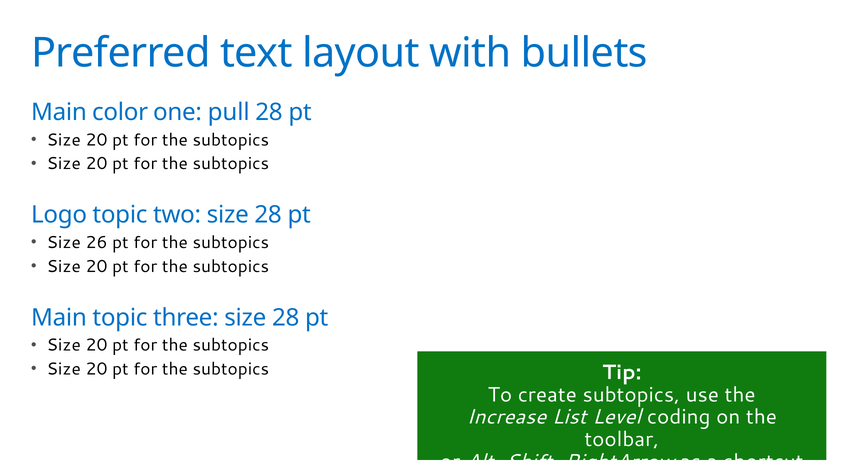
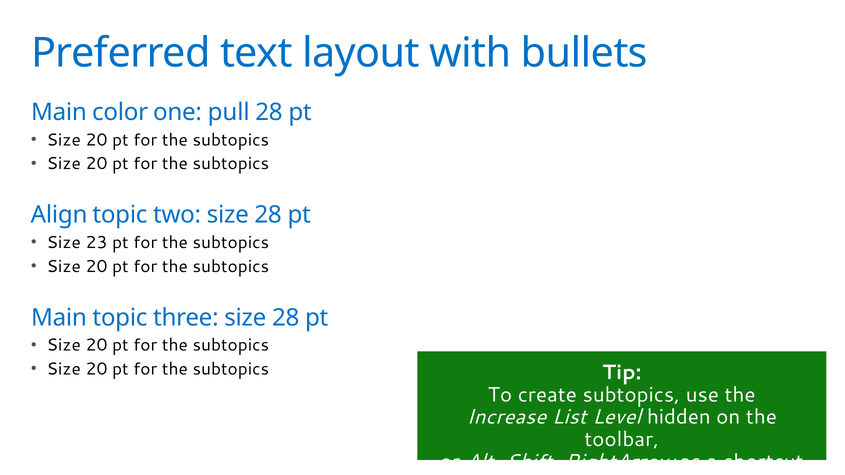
Logo: Logo -> Align (59, 215)
26: 26 -> 23 (97, 243)
coding: coding -> hidden (679, 417)
